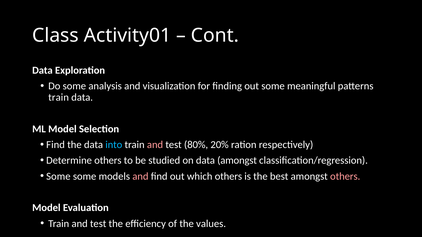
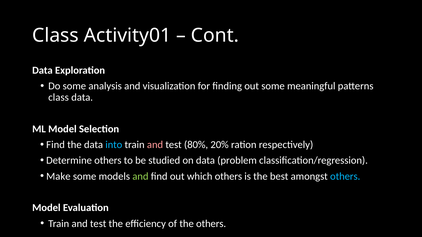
train: train -> class (59, 98)
data amongst: amongst -> problem (237, 161)
Some: Some -> Make (58, 177)
and colour: pink -> light green (140, 177)
others colour: pink -> light blue (345, 177)
the values: values -> others (211, 224)
